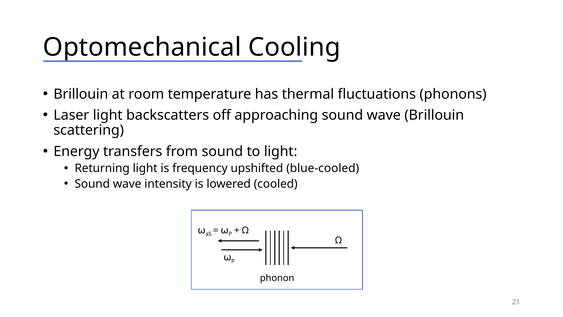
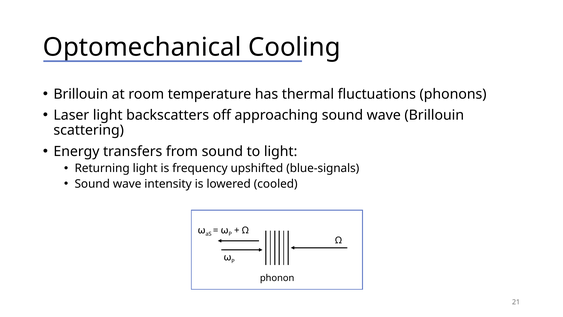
blue-cooled: blue-cooled -> blue-signals (323, 168)
